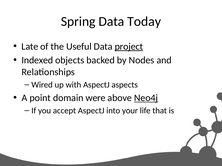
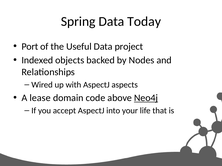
Late: Late -> Port (30, 47)
project underline: present -> none (129, 47)
point: point -> lease (40, 98)
were: were -> code (96, 98)
